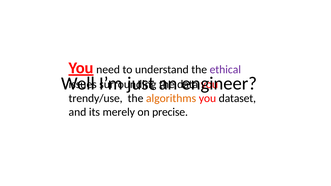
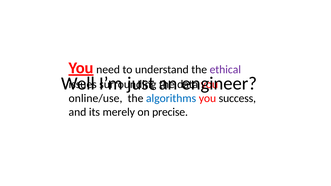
trendy/use: trendy/use -> online/use (96, 98)
algorithms colour: orange -> blue (171, 98)
dataset: dataset -> success (237, 98)
